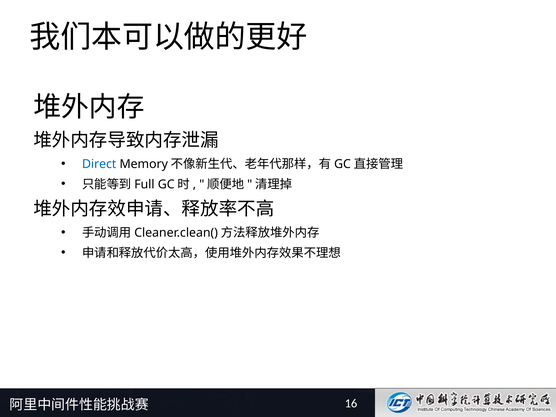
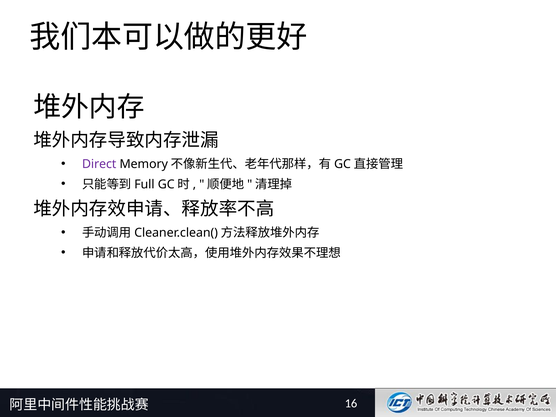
Direct colour: blue -> purple (99, 164)
